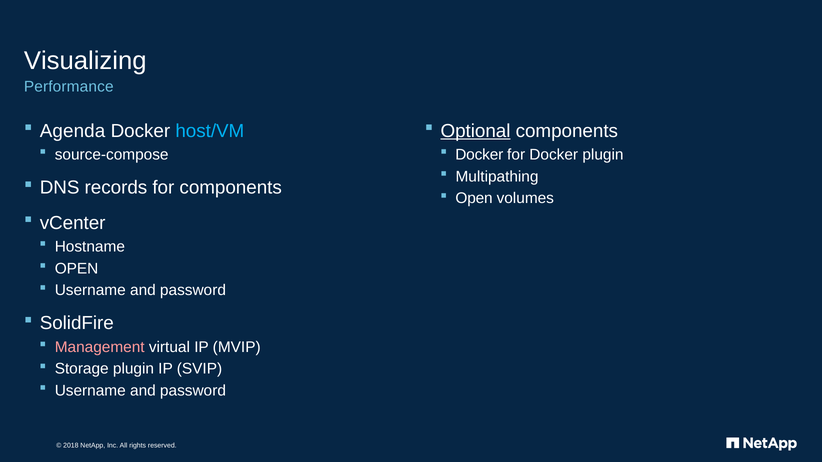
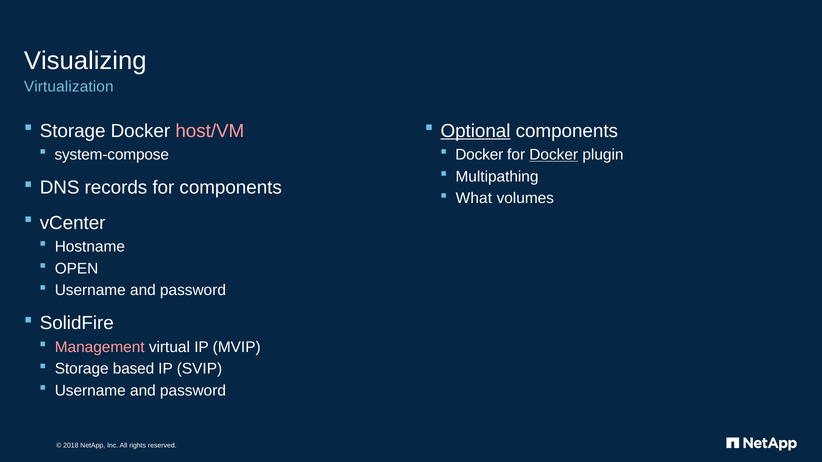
Performance: Performance -> Virtualization (69, 87)
Agenda: Agenda -> Storage (73, 131)
host/VM colour: light blue -> pink (210, 131)
source-compose: source-compose -> system-compose (112, 155)
Docker underline: none -> present (554, 155)
Open: Open -> What (474, 198)
Storage plugin: plugin -> based (134, 369)
